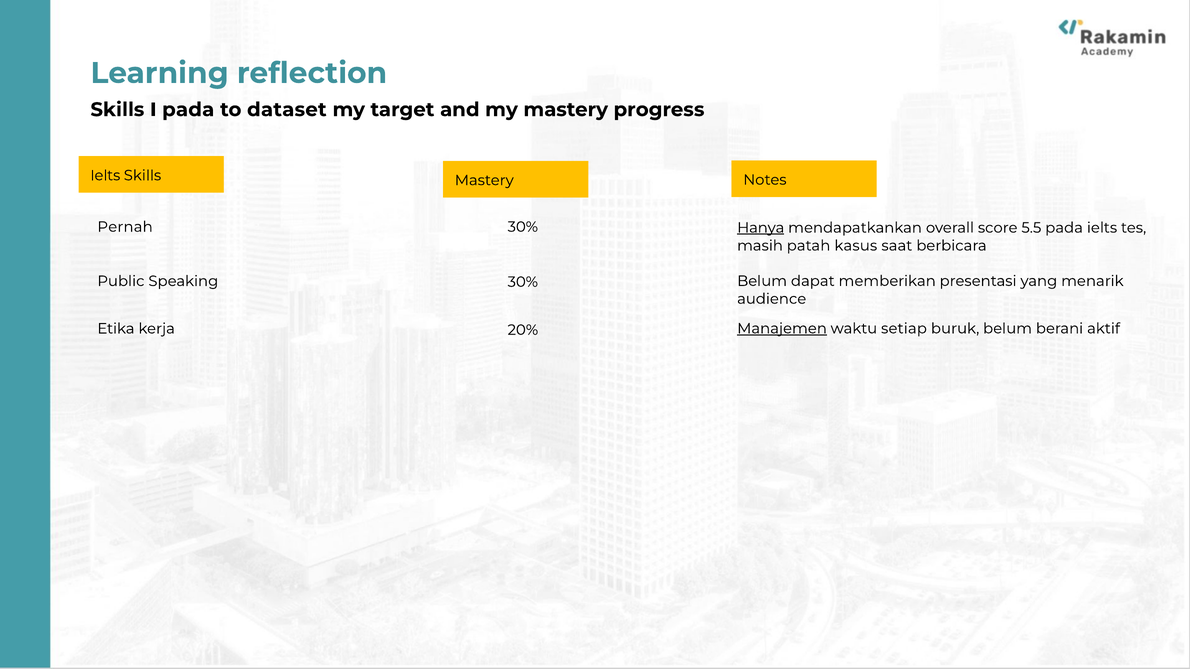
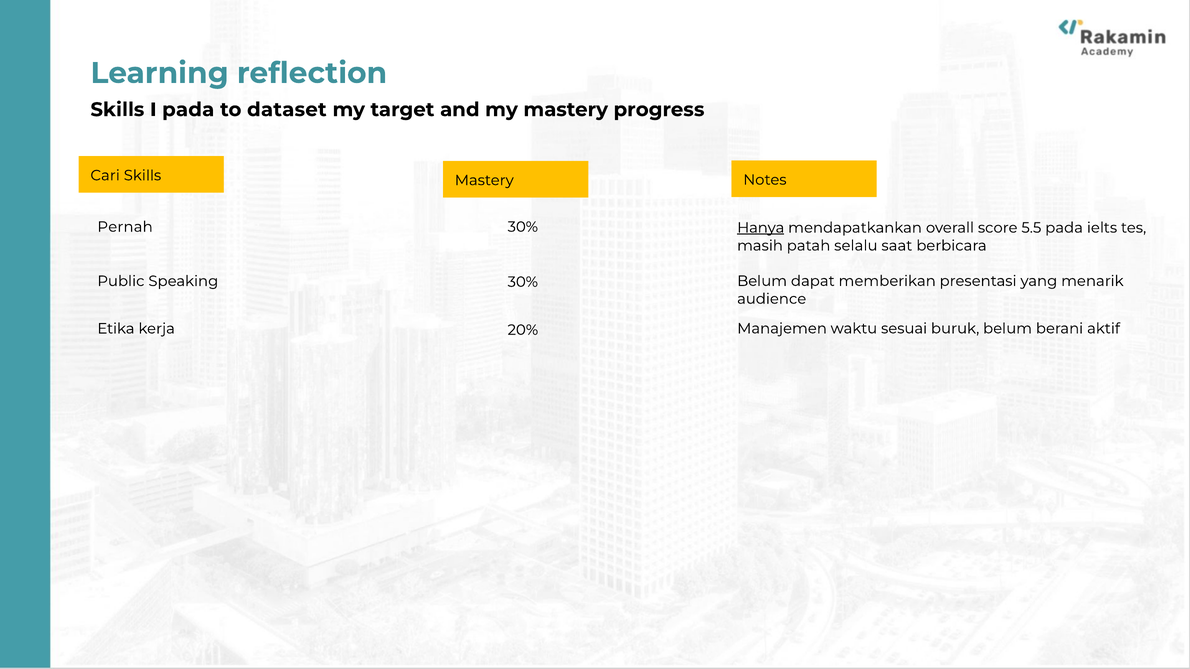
Ielts: Ielts -> Cari (105, 176)
kasus: kasus -> selalu (856, 246)
Manajemen underline: present -> none (782, 329)
setiap: setiap -> sesuai (904, 329)
